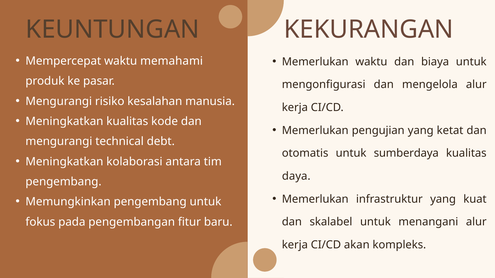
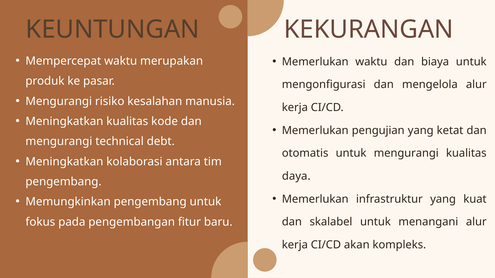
memahami: memahami -> merupakan (172, 61)
untuk sumberdaya: sumberdaya -> mengurangi (406, 153)
